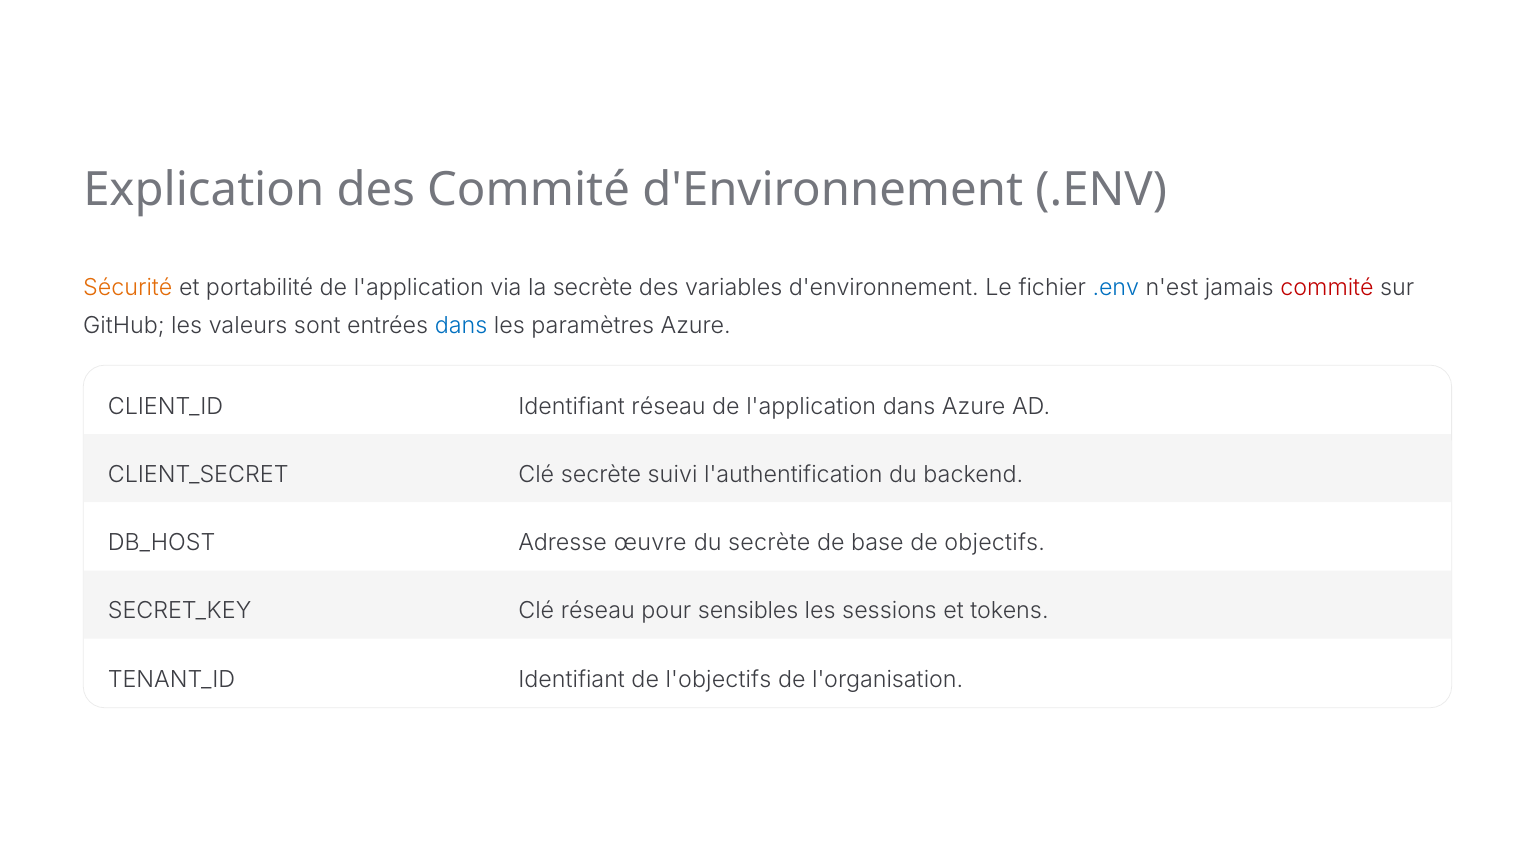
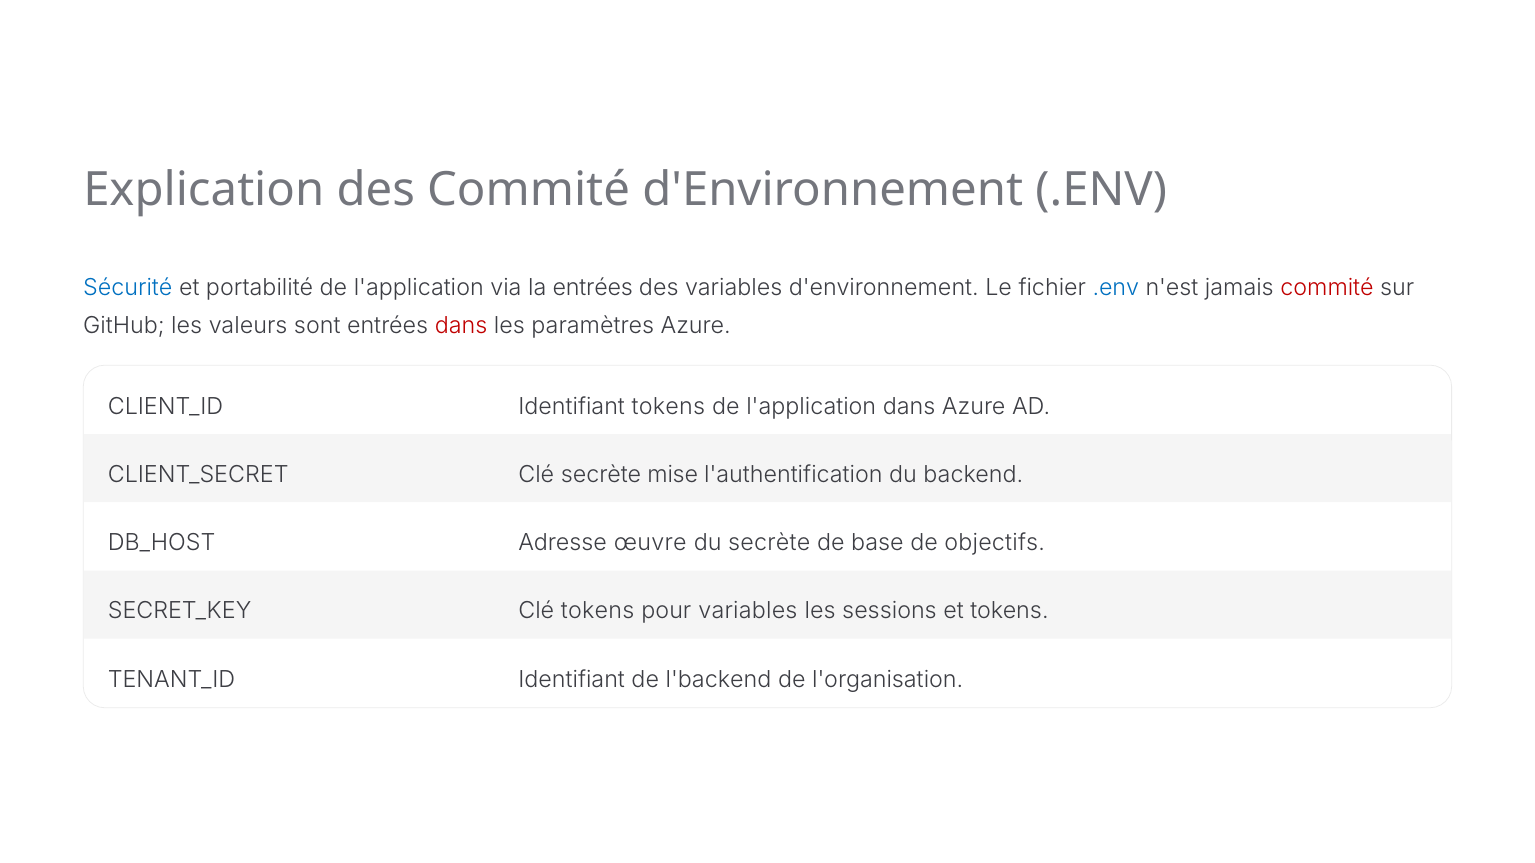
Sécurité colour: orange -> blue (128, 288)
la secrète: secrète -> entrées (593, 288)
dans colour: blue -> red (461, 326)
Identifiant réseau: réseau -> tokens (668, 407)
suivi: suivi -> mise (673, 475)
Clé réseau: réseau -> tokens (598, 611)
pour sensibles: sensibles -> variables (748, 611)
l'objectifs: l'objectifs -> l'backend (719, 680)
